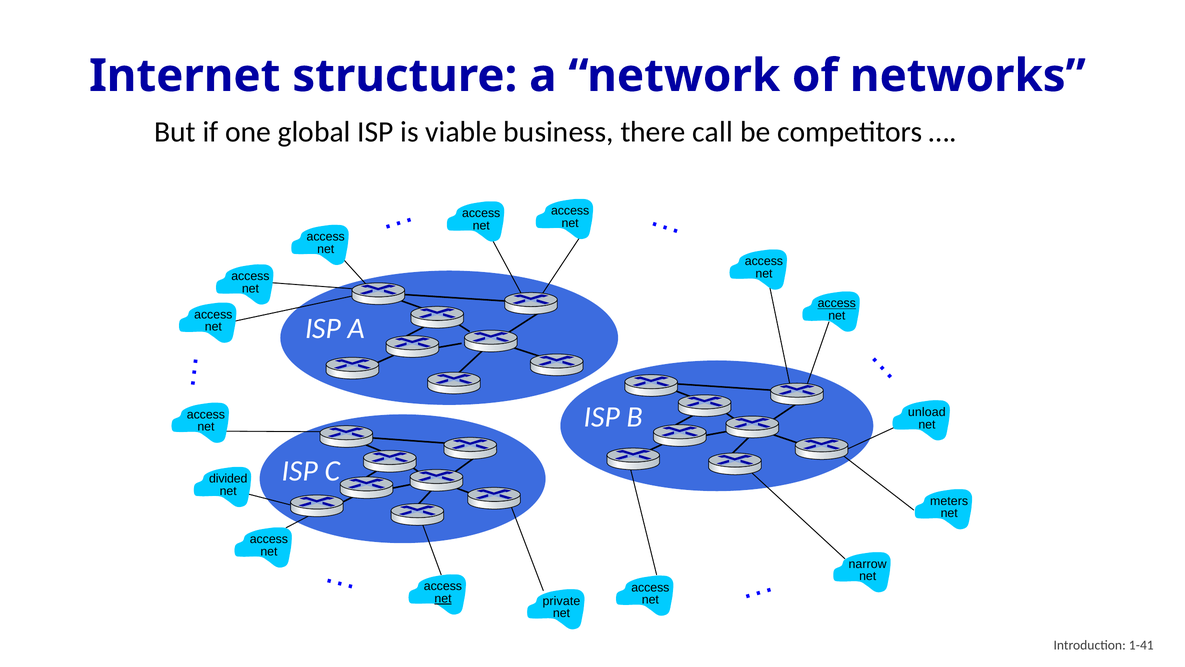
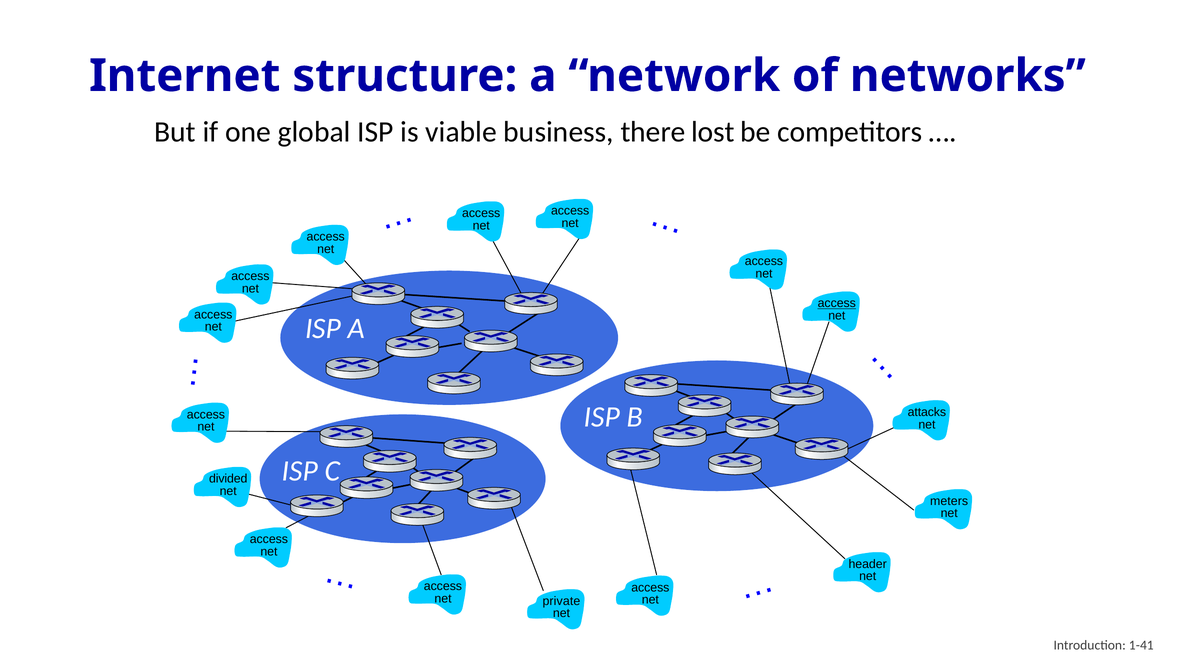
call: call -> lost (713, 132)
unload: unload -> attacks (927, 412)
narrow: narrow -> header (868, 564)
net underline: present -> none (443, 598)
